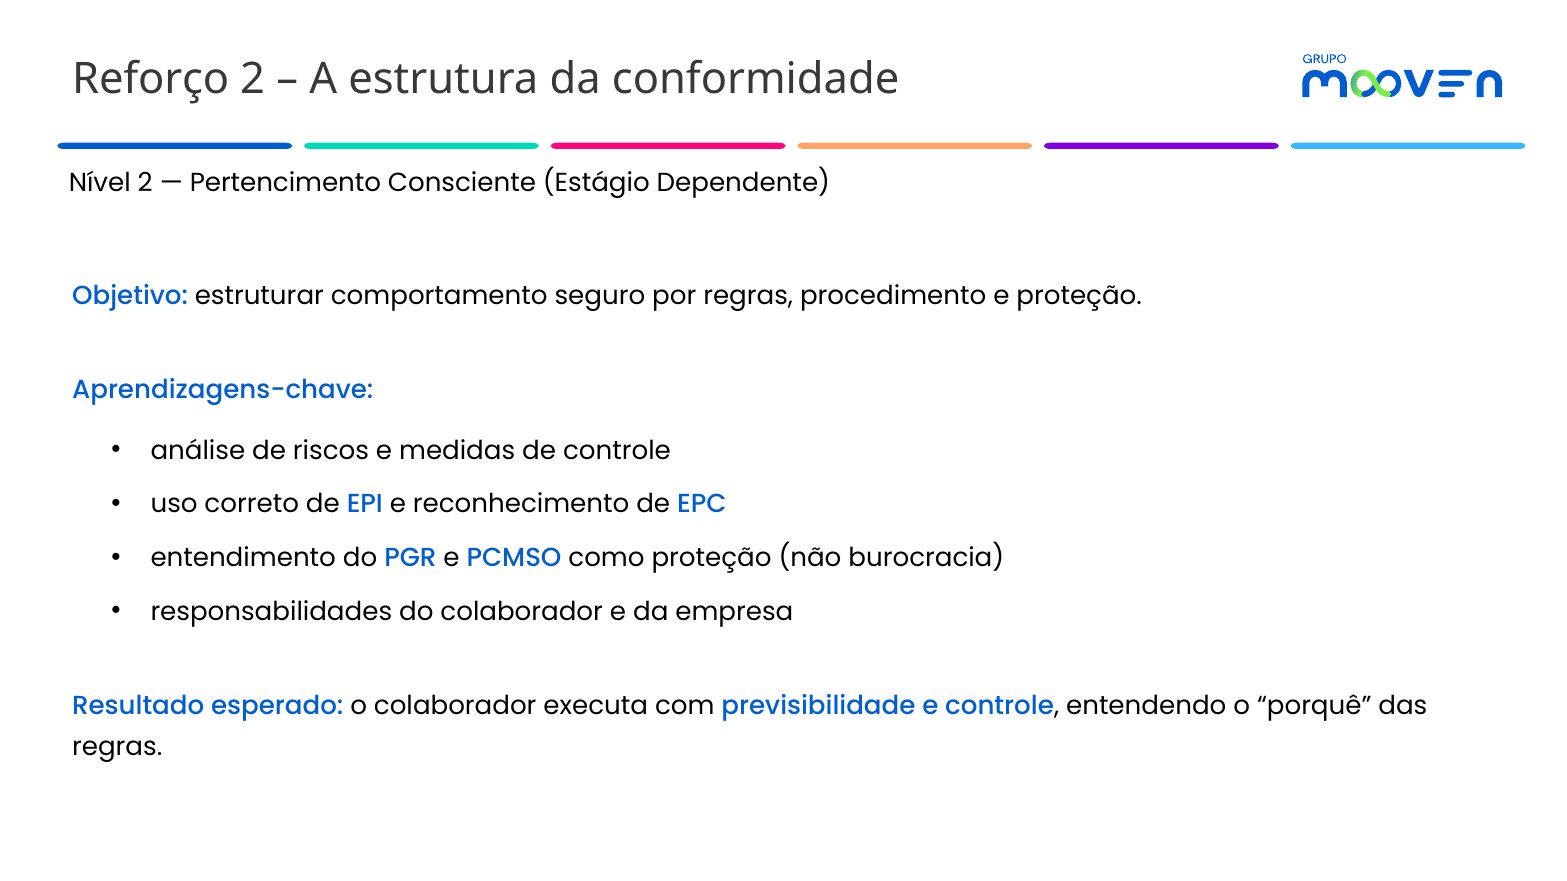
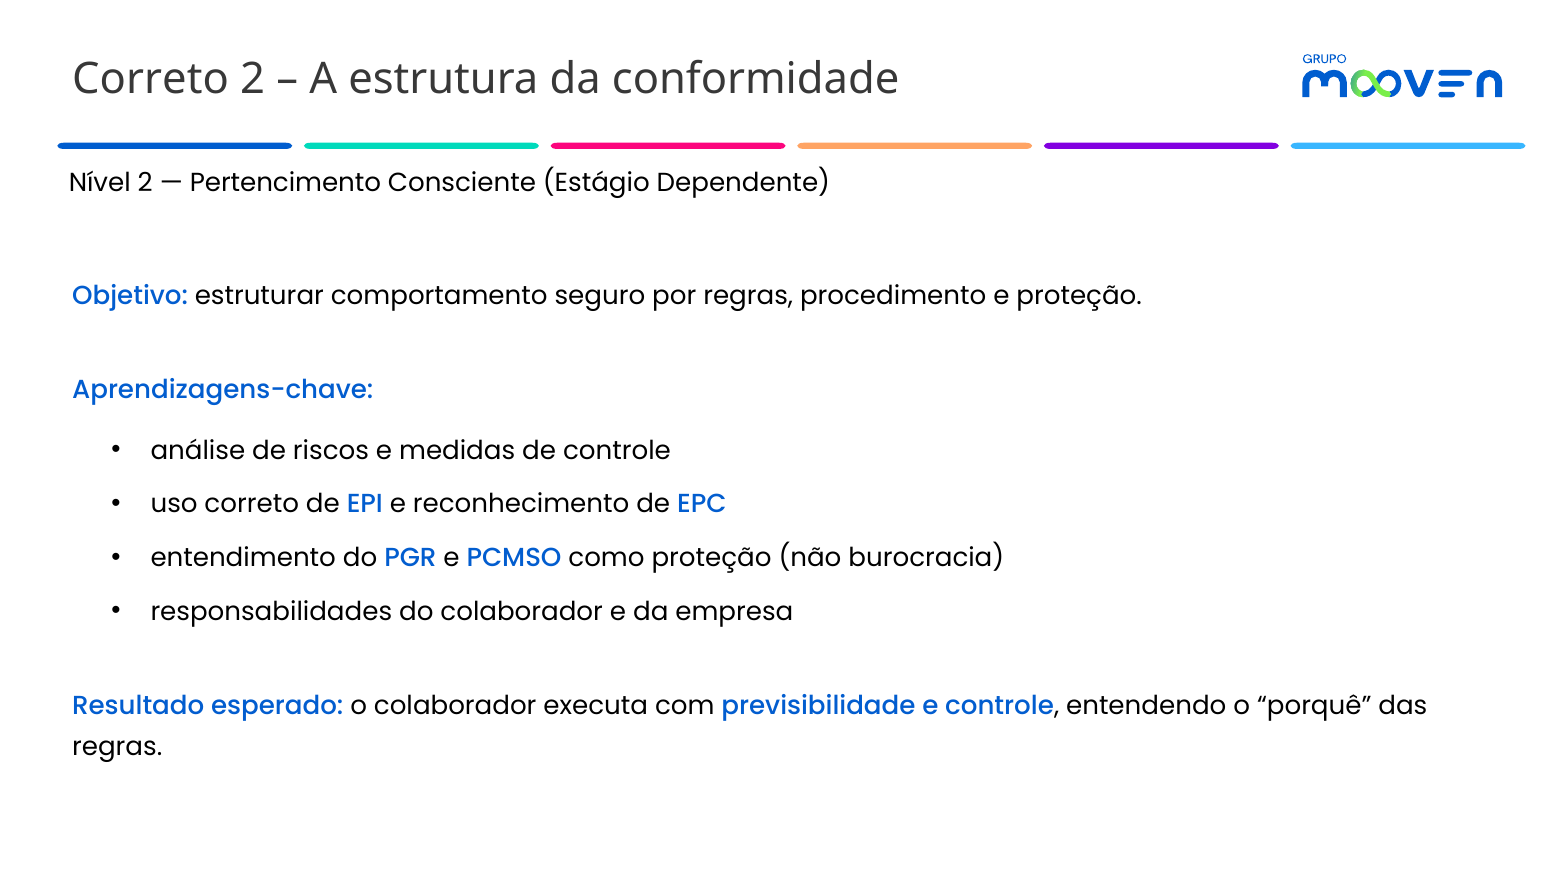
Reforço: Reforço -> Correto (151, 79)
